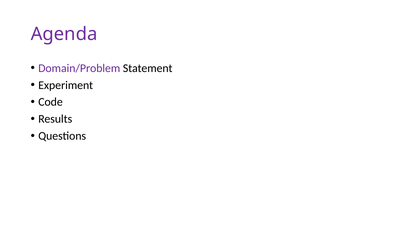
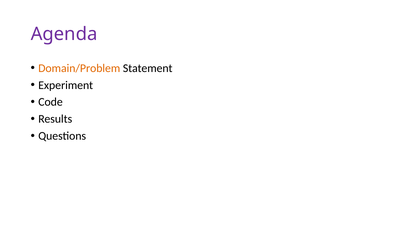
Domain/Problem colour: purple -> orange (79, 68)
